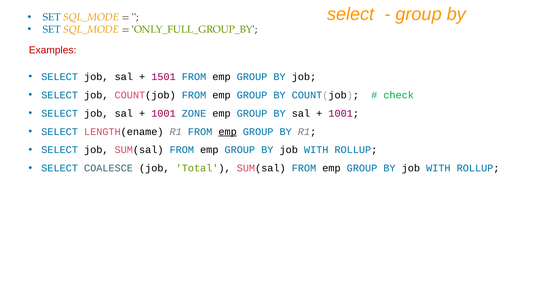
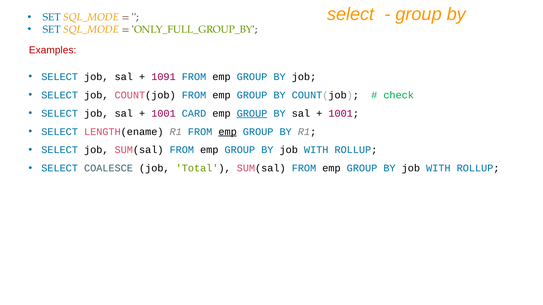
1501: 1501 -> 1091 (163, 77)
ZONE: ZONE -> CARD (194, 114)
GROUP underline: none -> present (252, 114)
